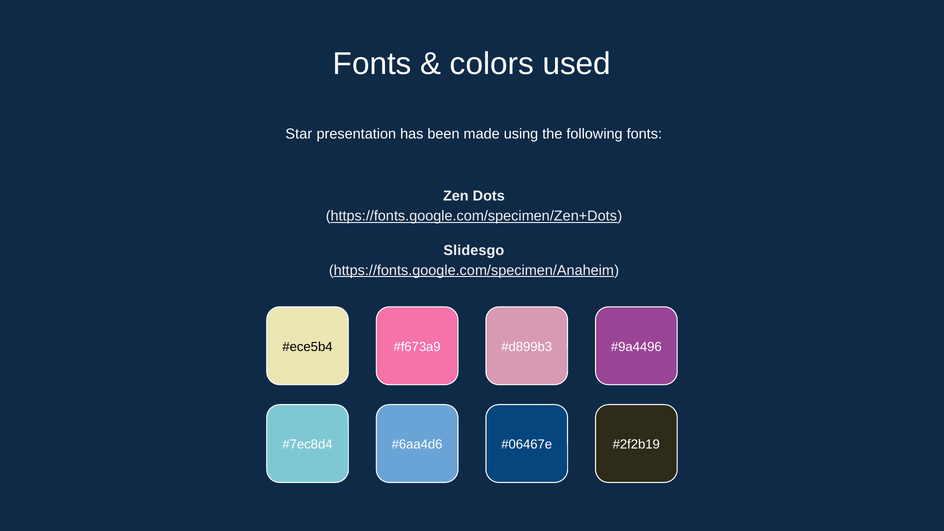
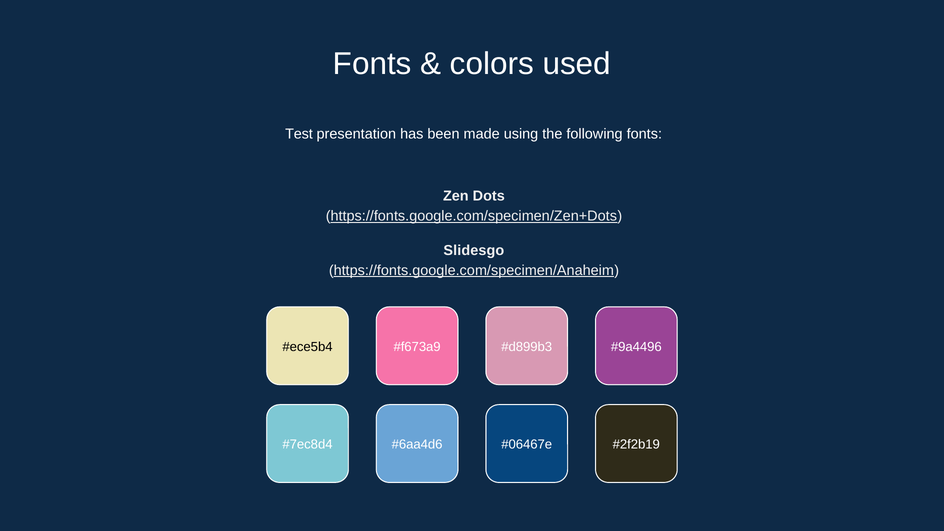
Star: Star -> Test (299, 134)
